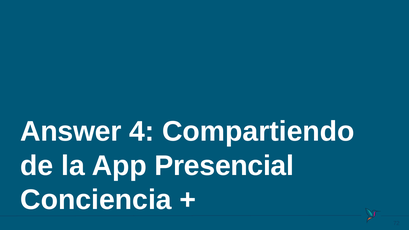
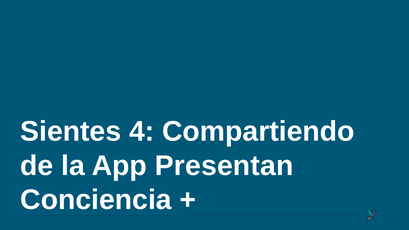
Answer: Answer -> Sientes (71, 132)
Presencial: Presencial -> Presentan (224, 166)
